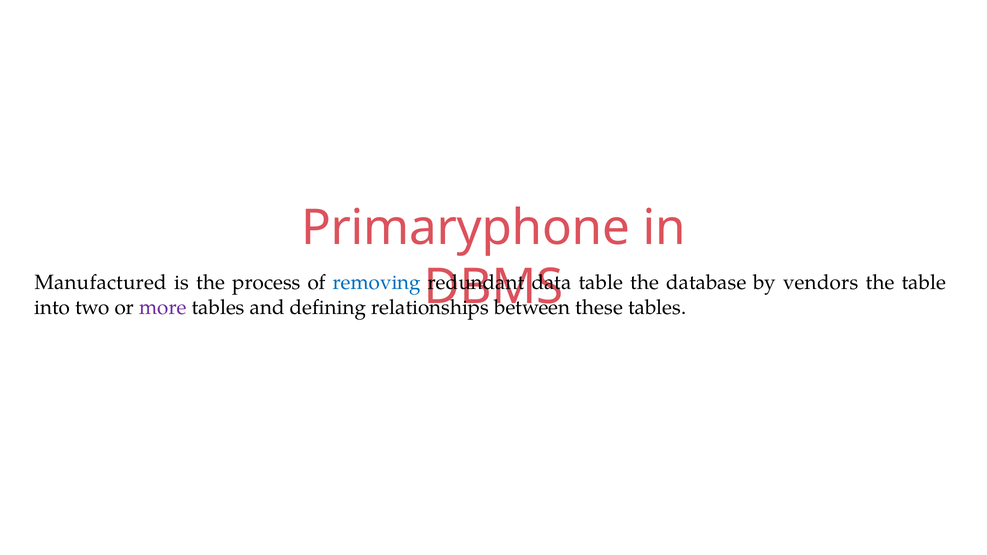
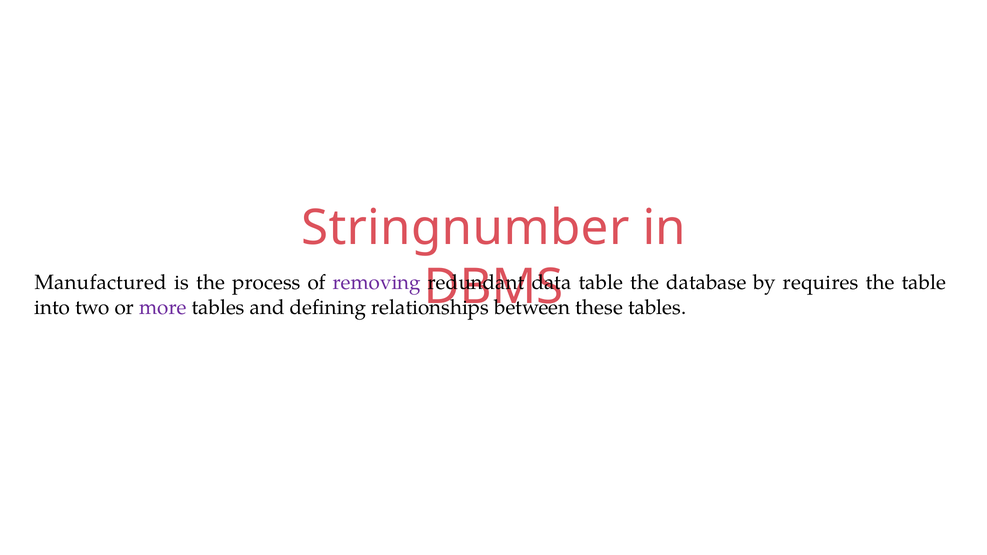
Primaryphone: Primaryphone -> Stringnumber (465, 228)
removing colour: blue -> purple (377, 283)
vendors: vendors -> requires (821, 283)
